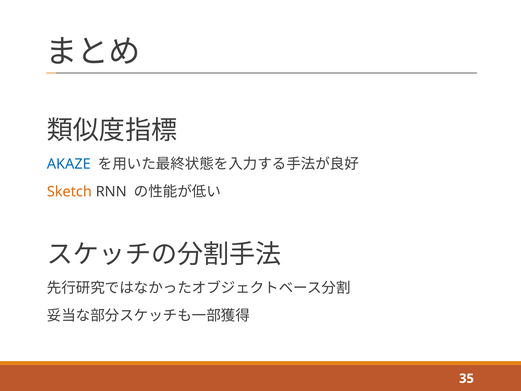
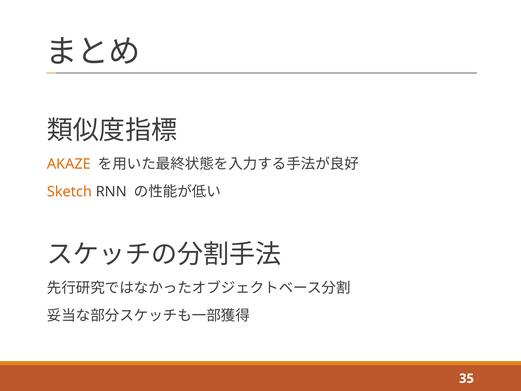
AKAZE colour: blue -> orange (69, 164)
